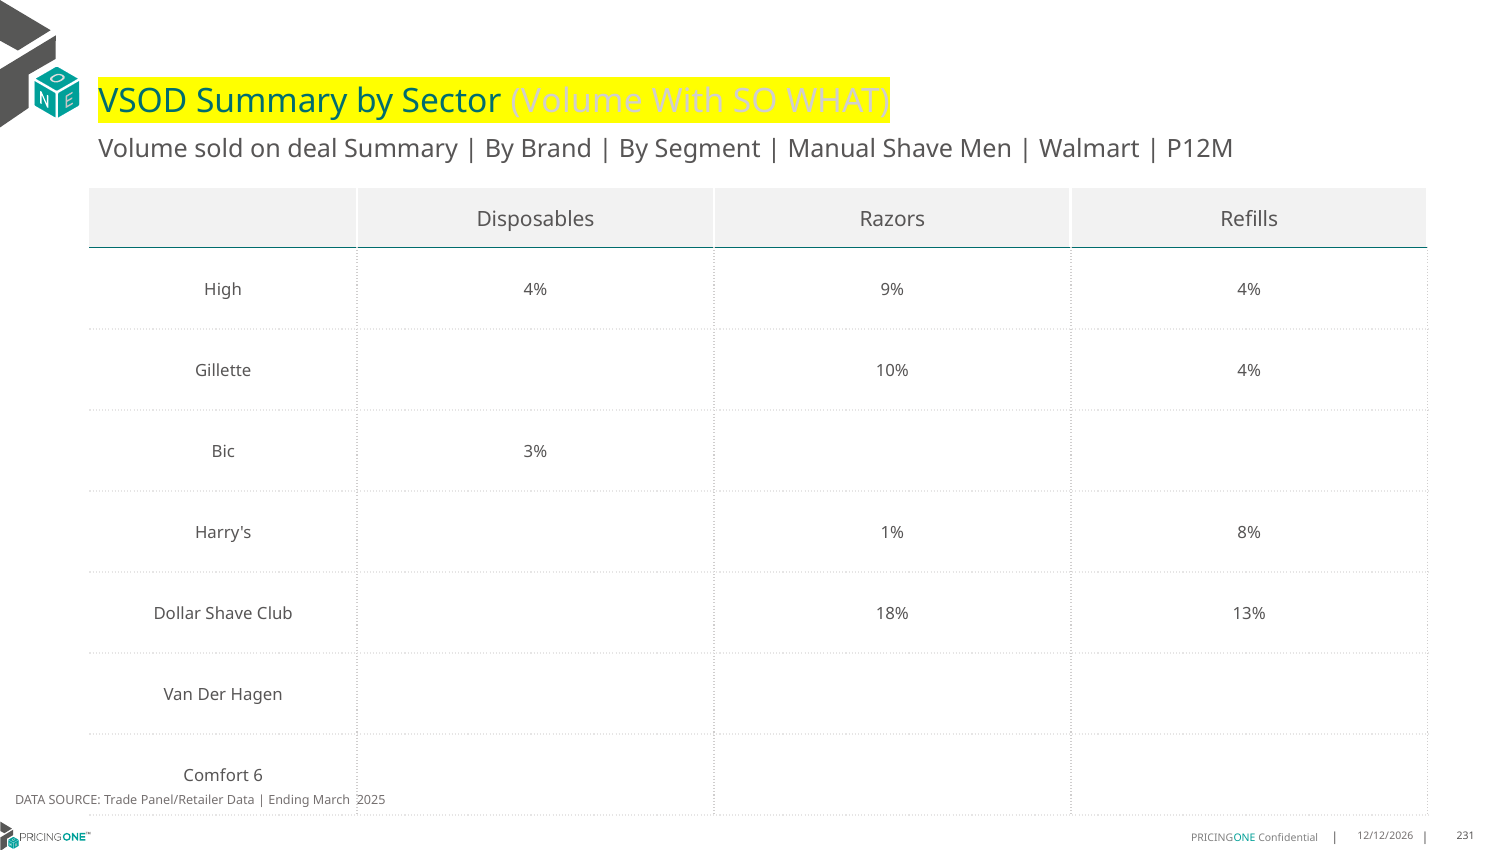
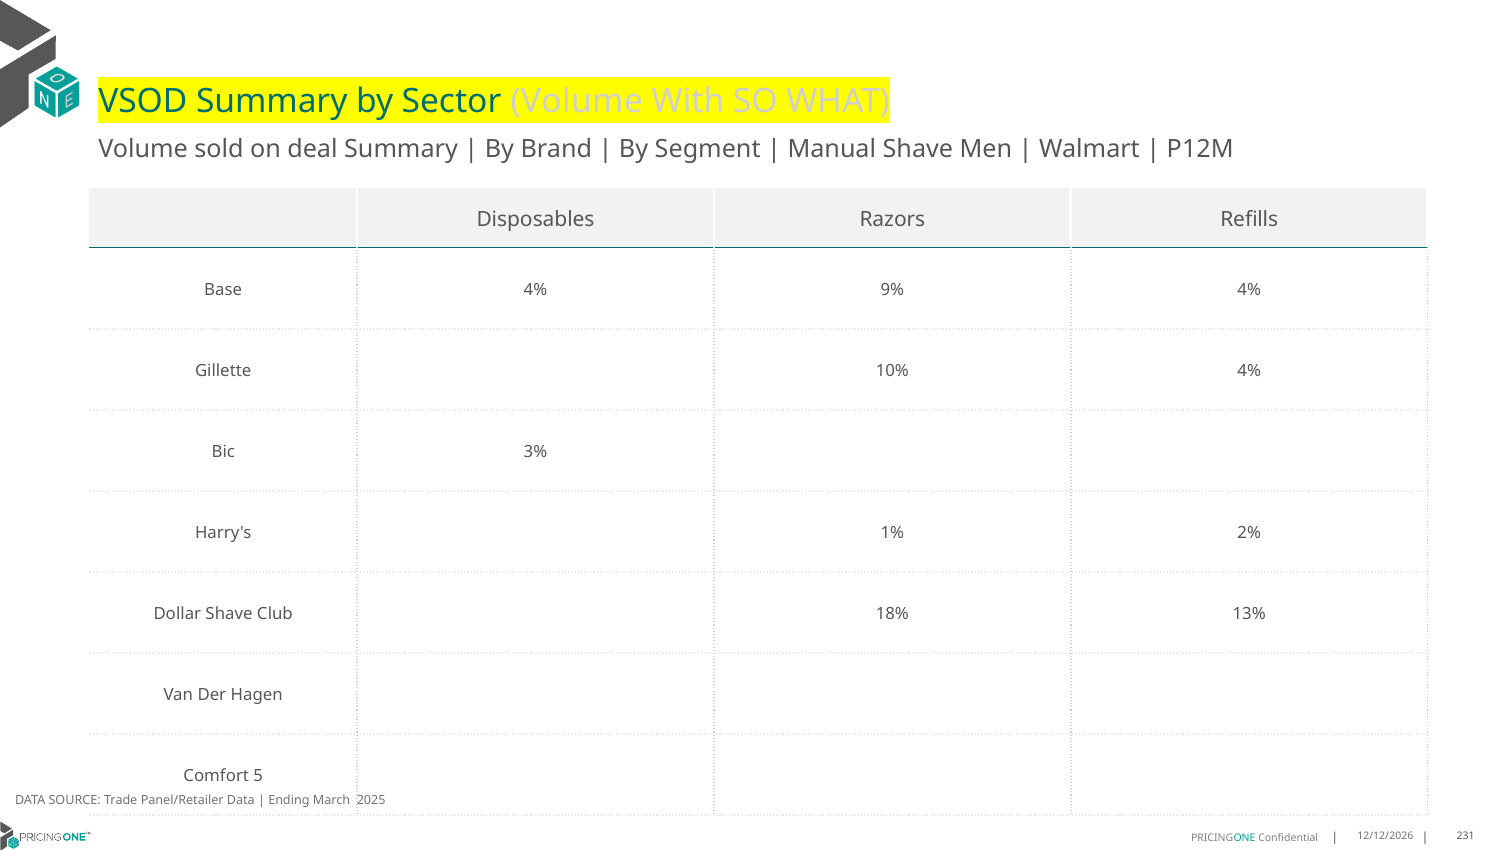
High: High -> Base (223, 290)
8%: 8% -> 2% (1249, 533)
6: 6 -> 5 (258, 777)
